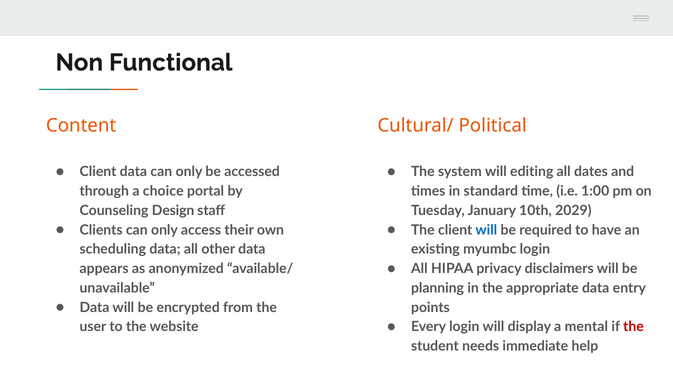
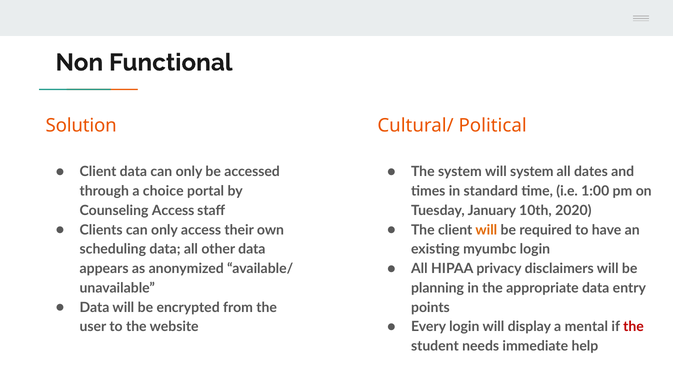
Content: Content -> Solution (81, 126)
will editing: editing -> system (532, 172)
Counseling Design: Design -> Access (173, 210)
2029: 2029 -> 2020 (573, 210)
will colour: blue -> orange (486, 230)
